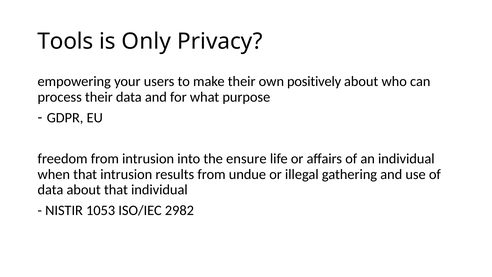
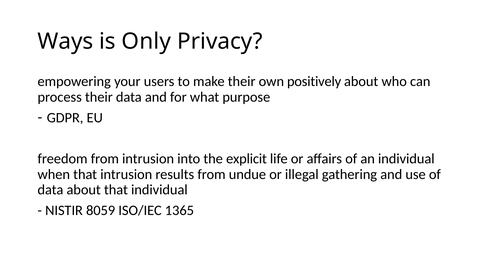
Tools: Tools -> Ways (65, 41)
ensure: ensure -> explicit (246, 159)
1053: 1053 -> 8059 (101, 210)
2982: 2982 -> 1365 (179, 210)
